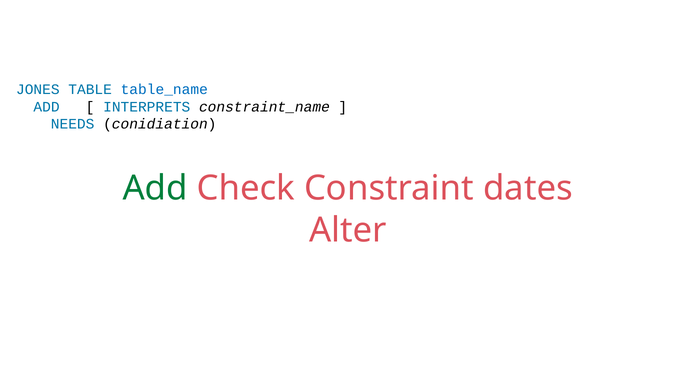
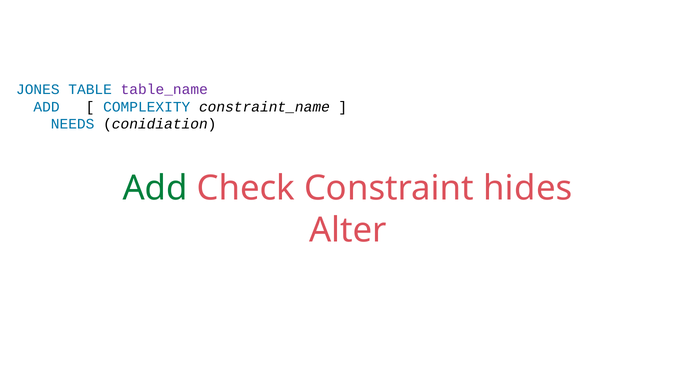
table_name colour: blue -> purple (164, 90)
INTERPRETS: INTERPRETS -> COMPLEXITY (147, 107)
dates: dates -> hides (528, 189)
